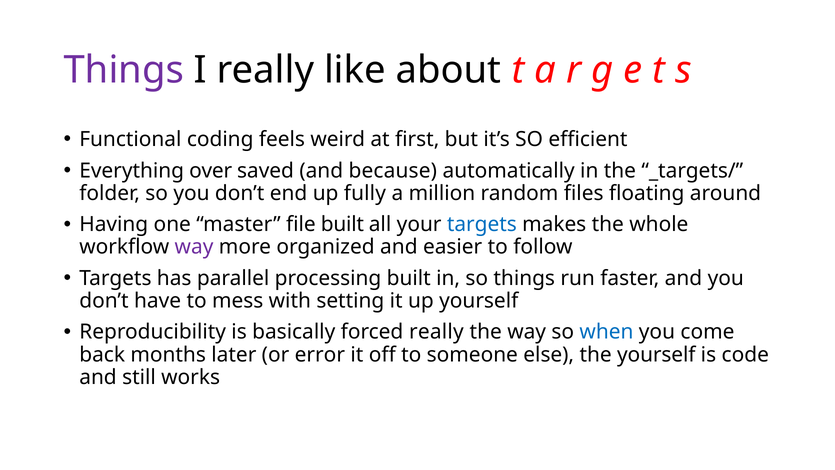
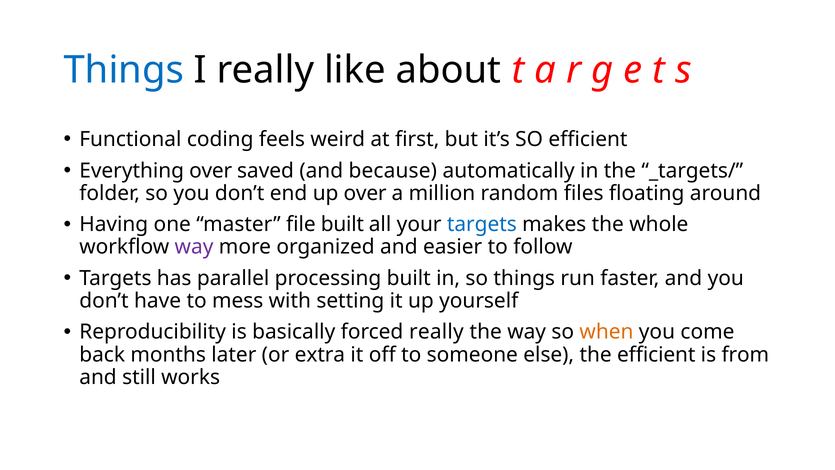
Things colour: purple -> blue (124, 70)
up fully: fully -> over (365, 193)
when colour: blue -> orange (606, 332)
error: error -> extra (320, 354)
the yourself: yourself -> efficient (656, 354)
code: code -> from (745, 354)
